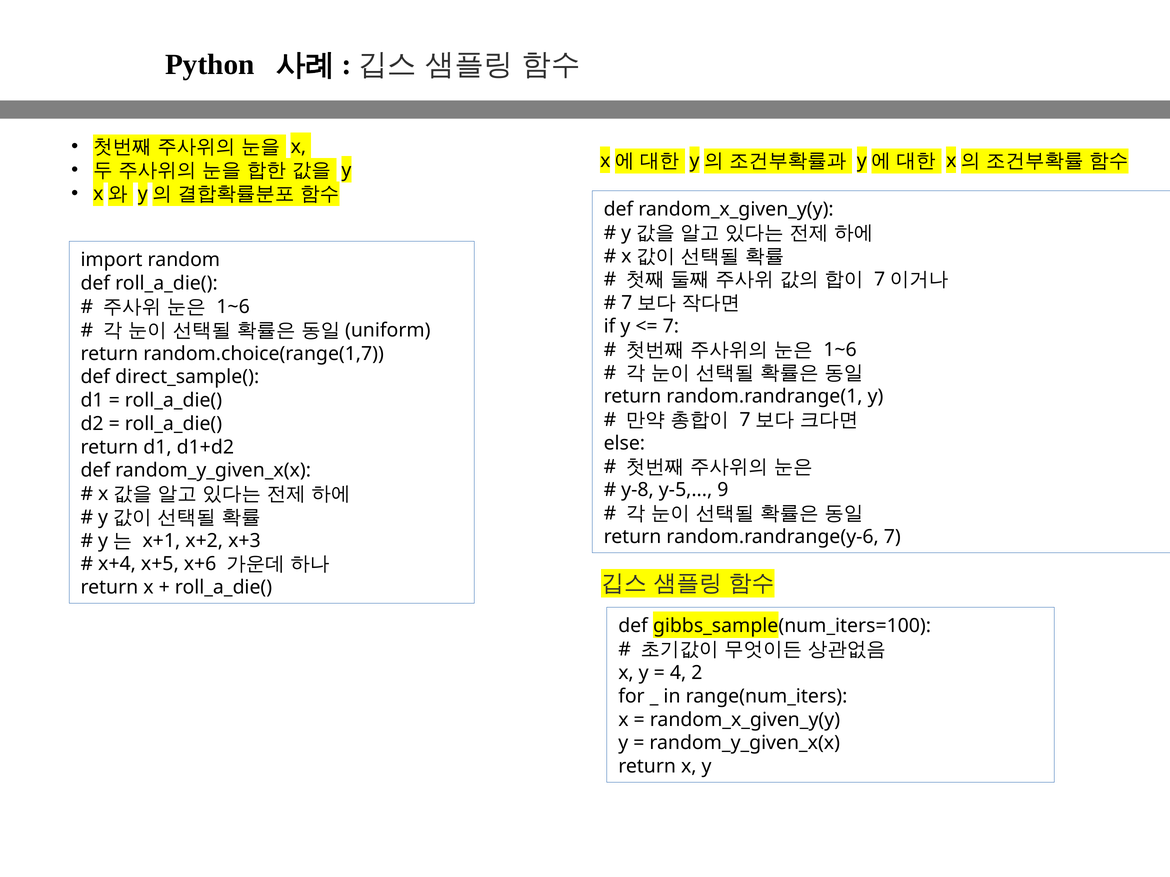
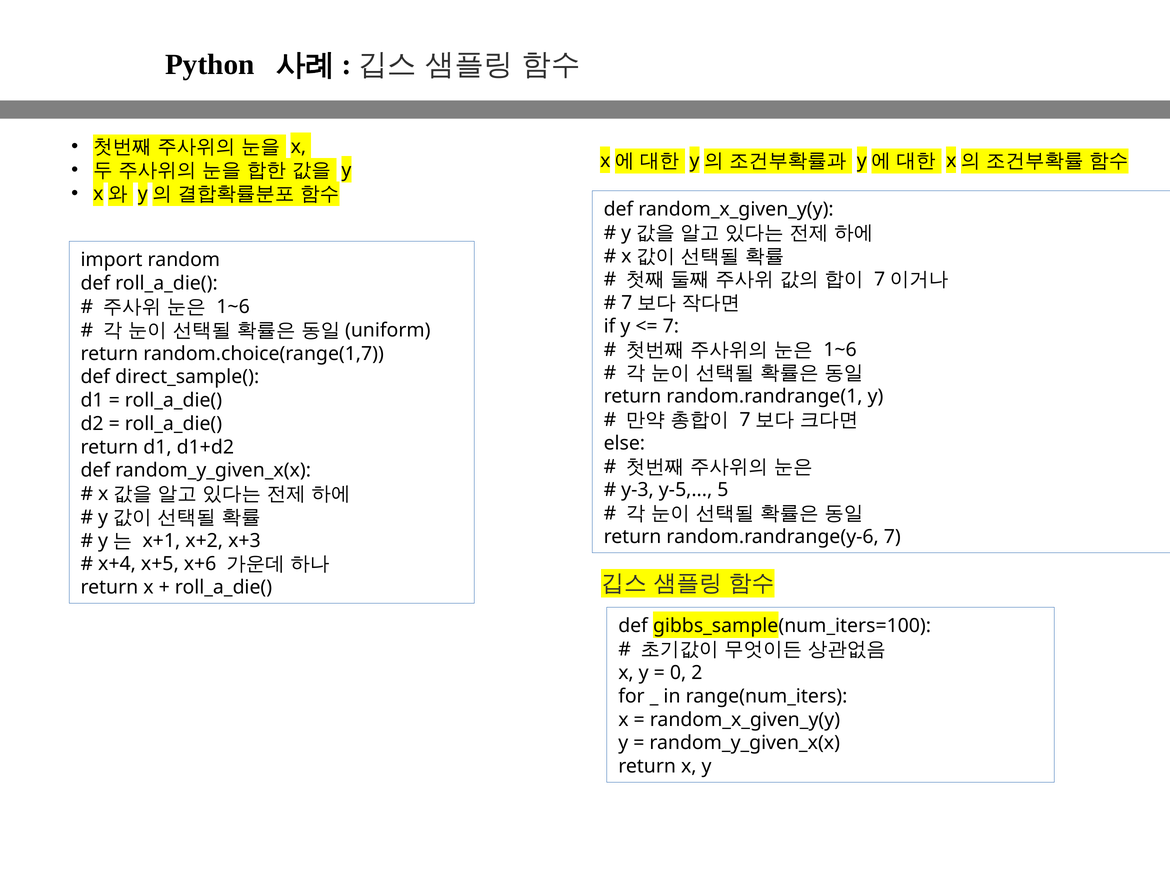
y-8: y-8 -> y-3 (638, 490)
9: 9 -> 5 (723, 490)
4: 4 -> 0 (678, 673)
